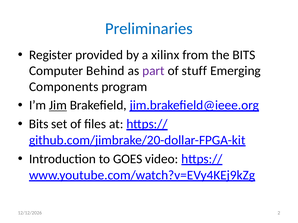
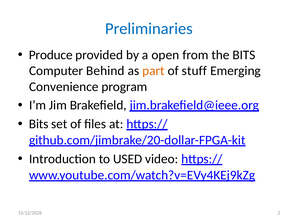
Register: Register -> Produce (51, 55)
xilinx: xilinx -> open (165, 55)
part colour: purple -> orange (153, 71)
Components: Components -> Convenience (64, 87)
Jim underline: present -> none (58, 105)
GOES: GOES -> USED (128, 159)
